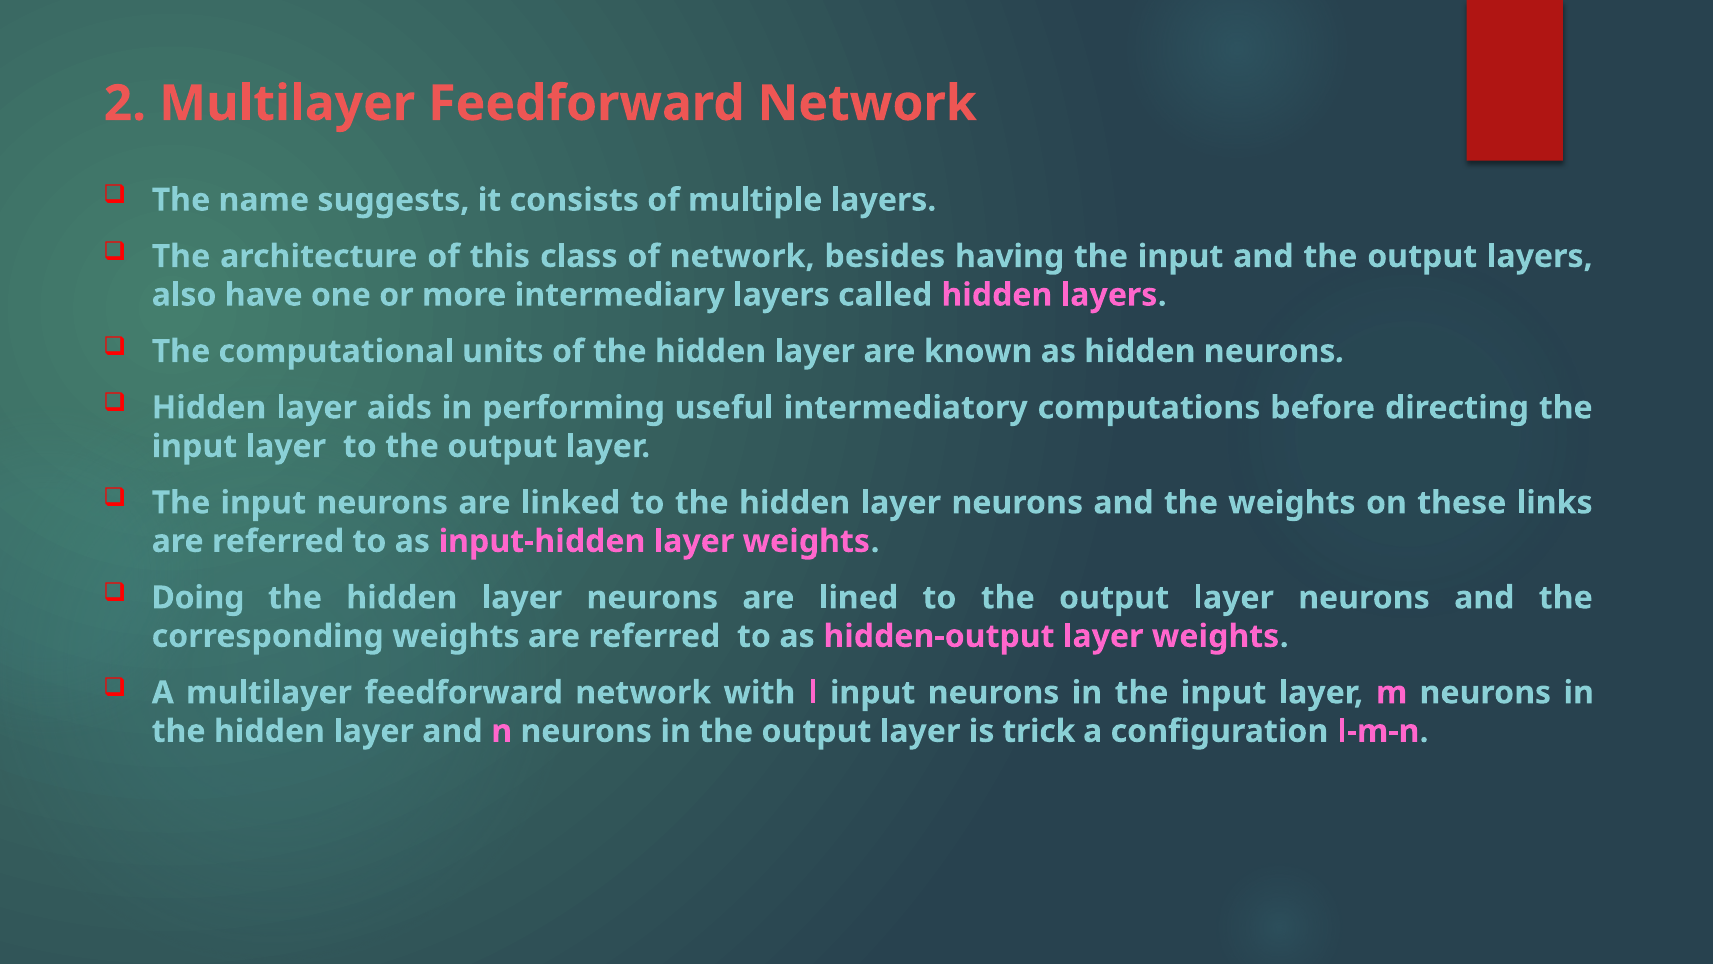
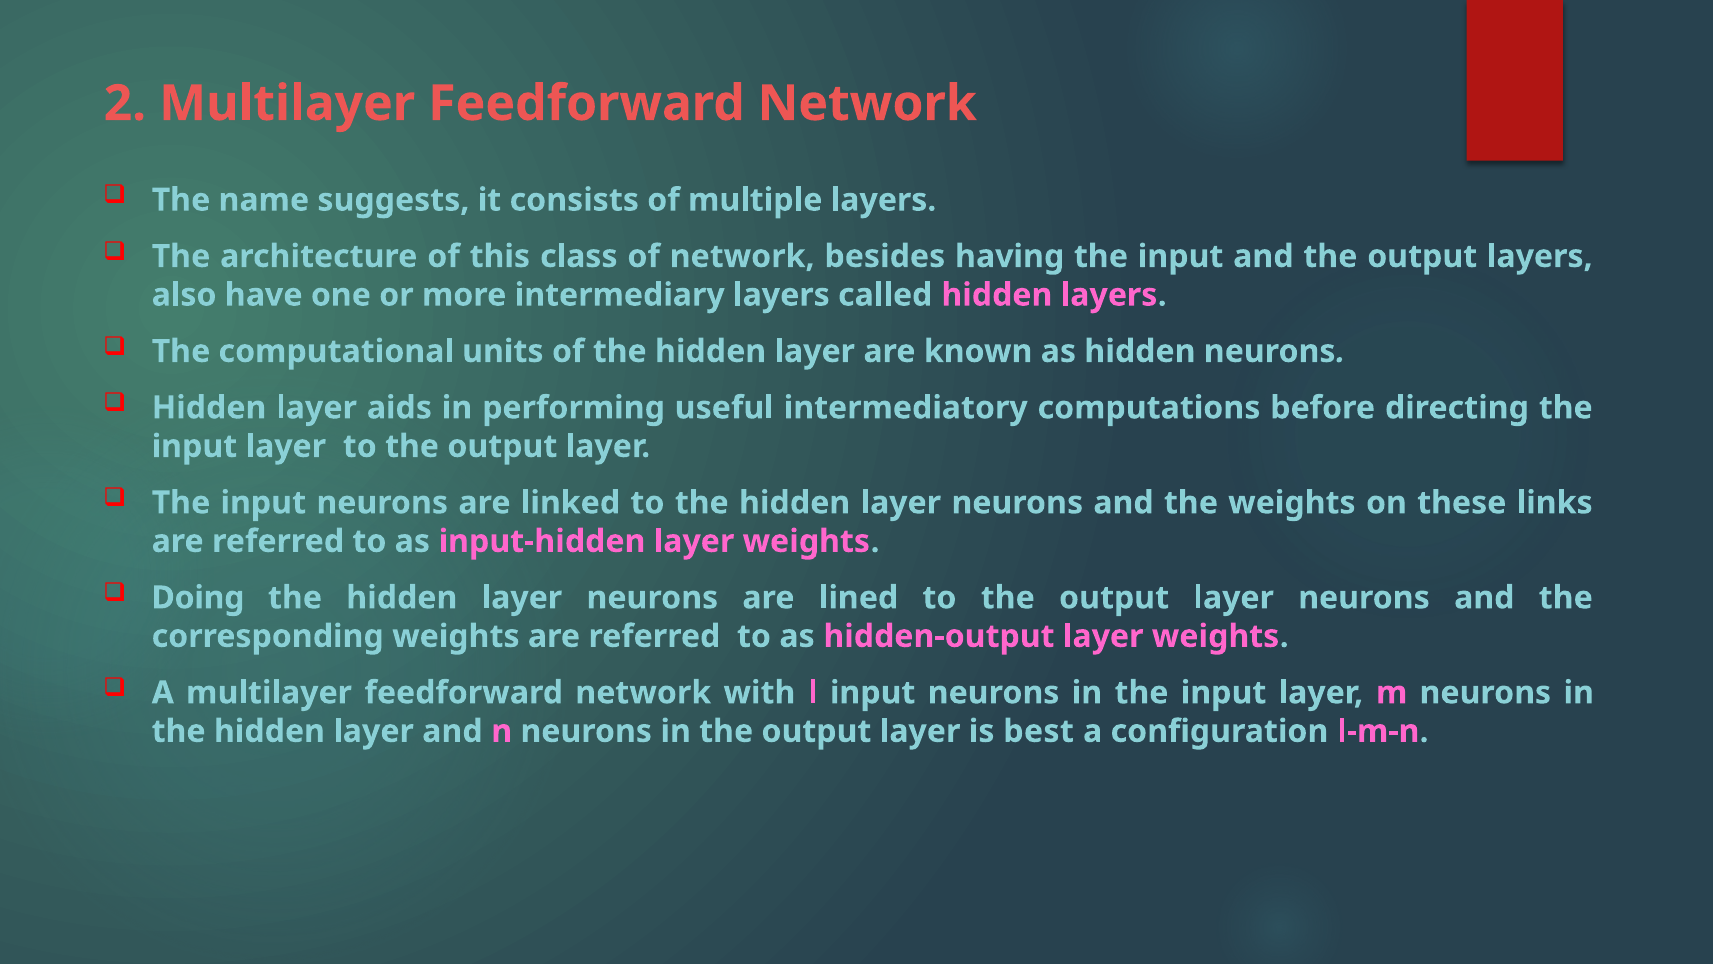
trick: trick -> best (1039, 731)
